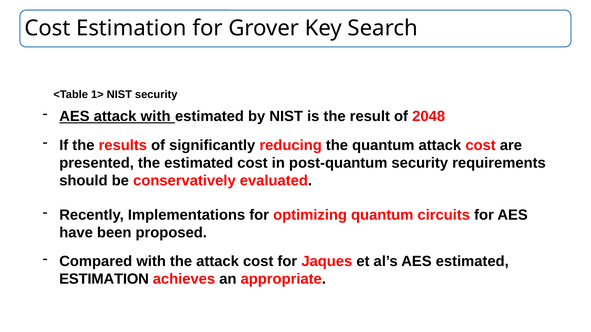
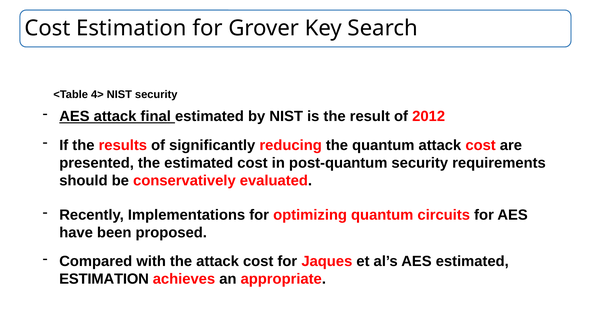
1>: 1> -> 4> (97, 95)
attack with: with -> final (156, 117)
2048: 2048 -> 2012 (429, 117)
